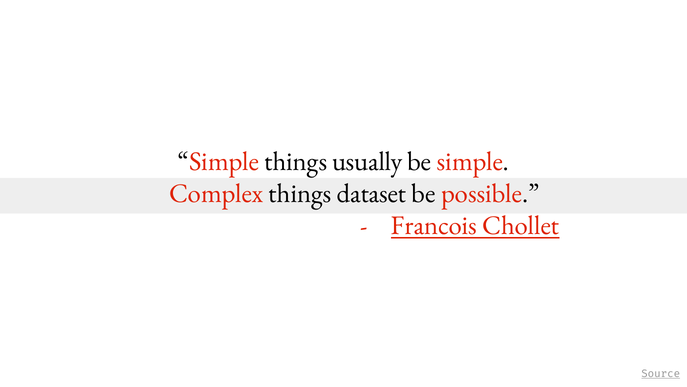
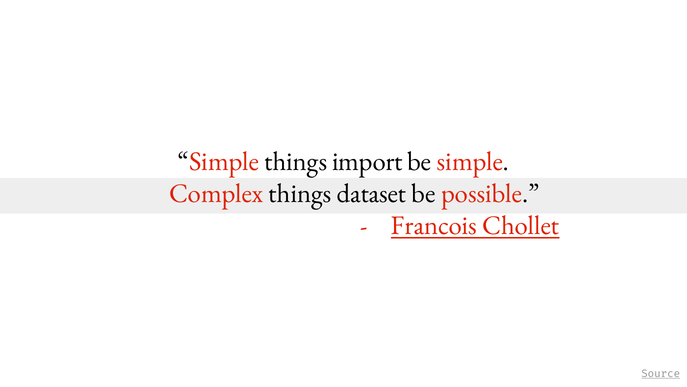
usually: usually -> import (367, 161)
